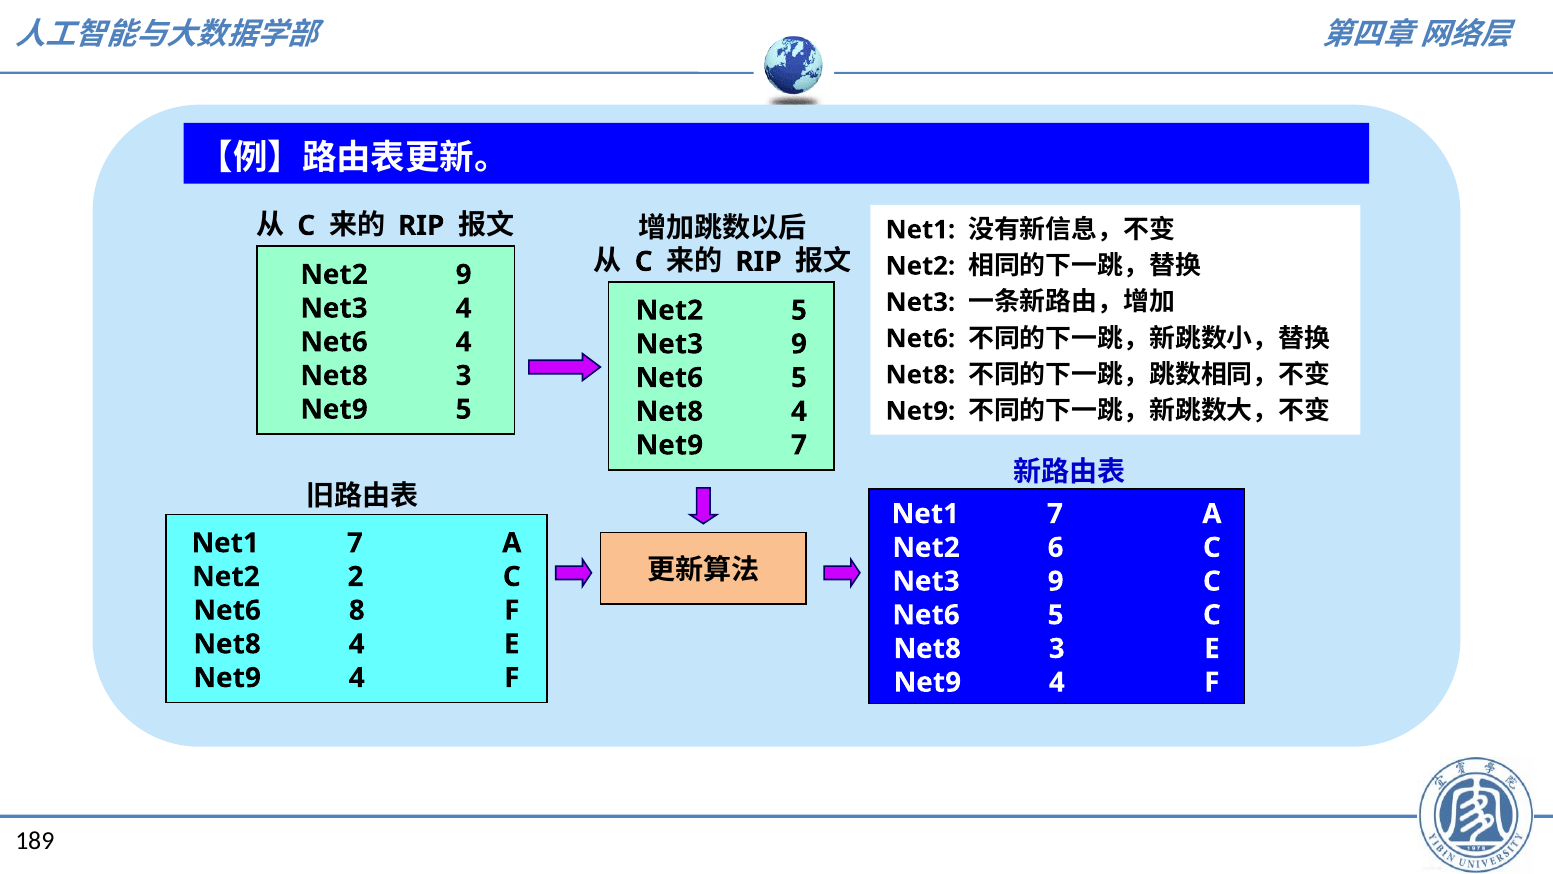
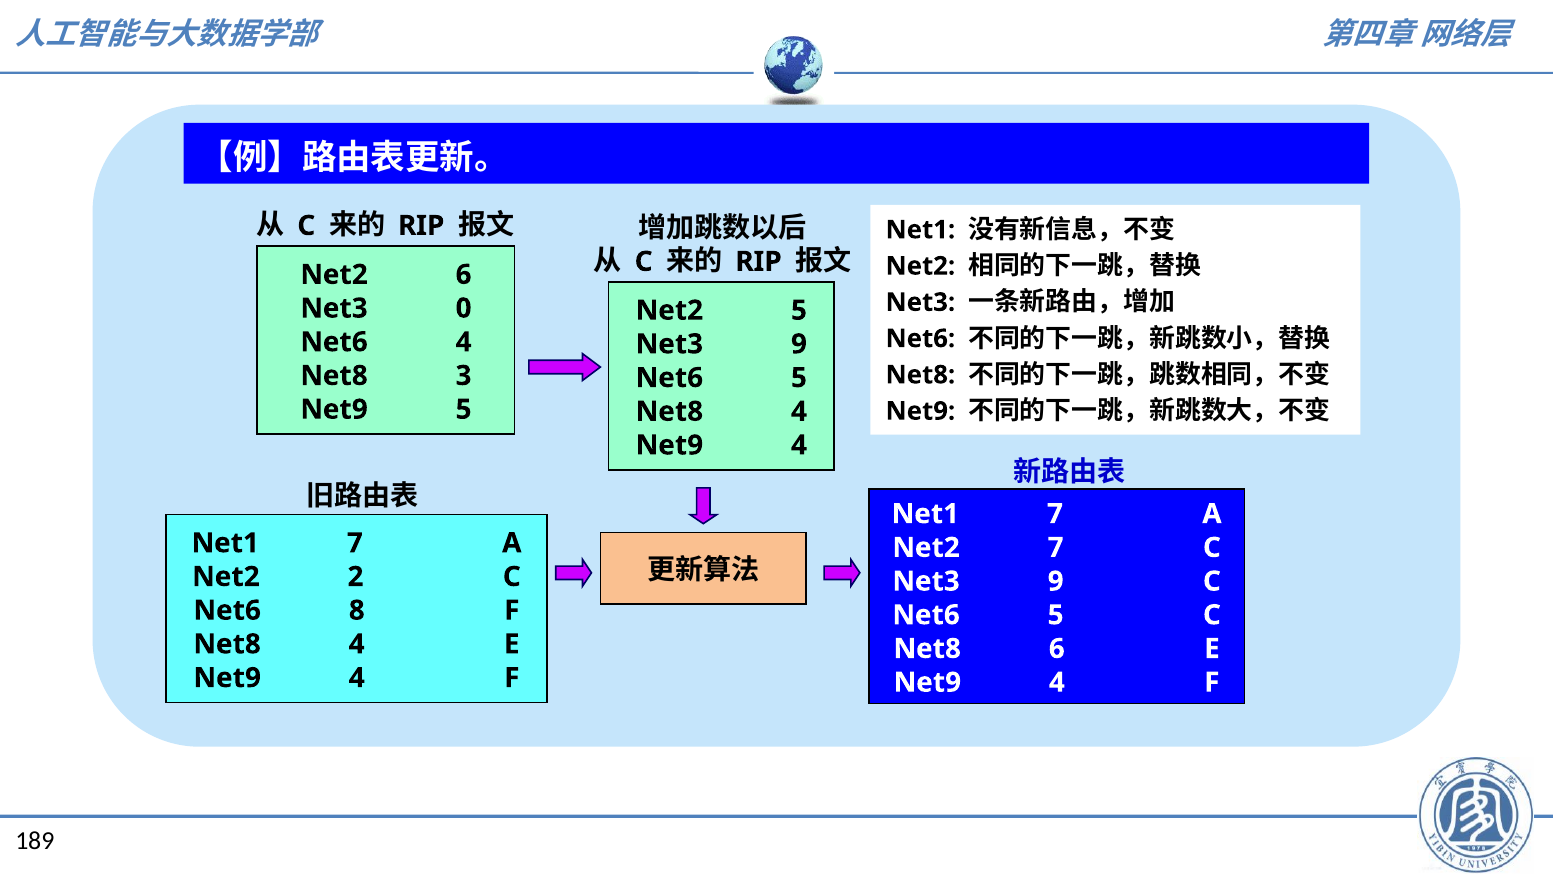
Net2 9: 9 -> 6 (464, 274)
Net3 4: 4 -> 0 (464, 308)
7: 7 -> 4 (799, 445)
Net2 6: 6 -> 7 (1056, 547)
3: 3 -> 6 (1057, 648)
